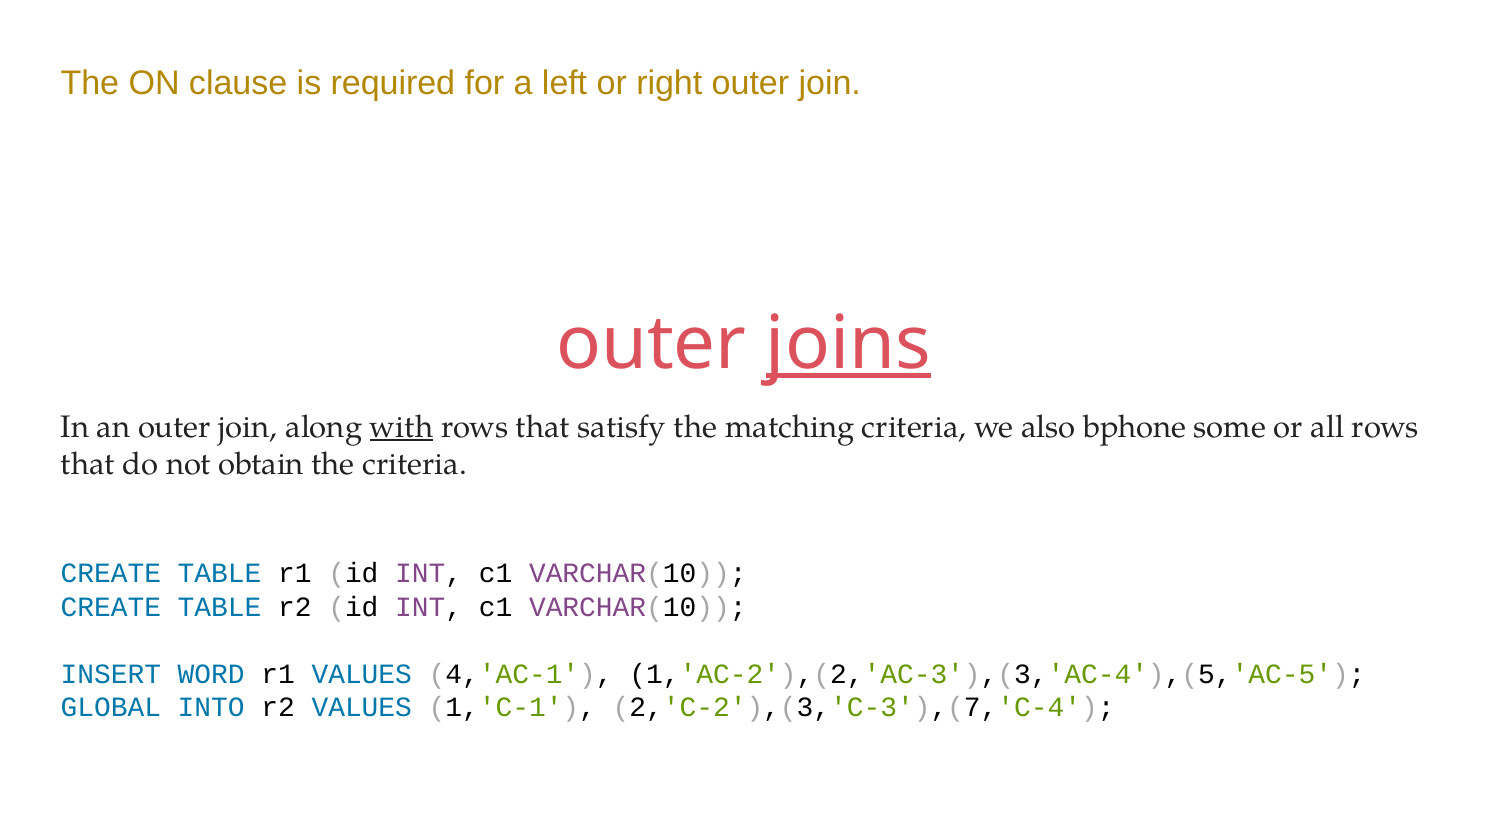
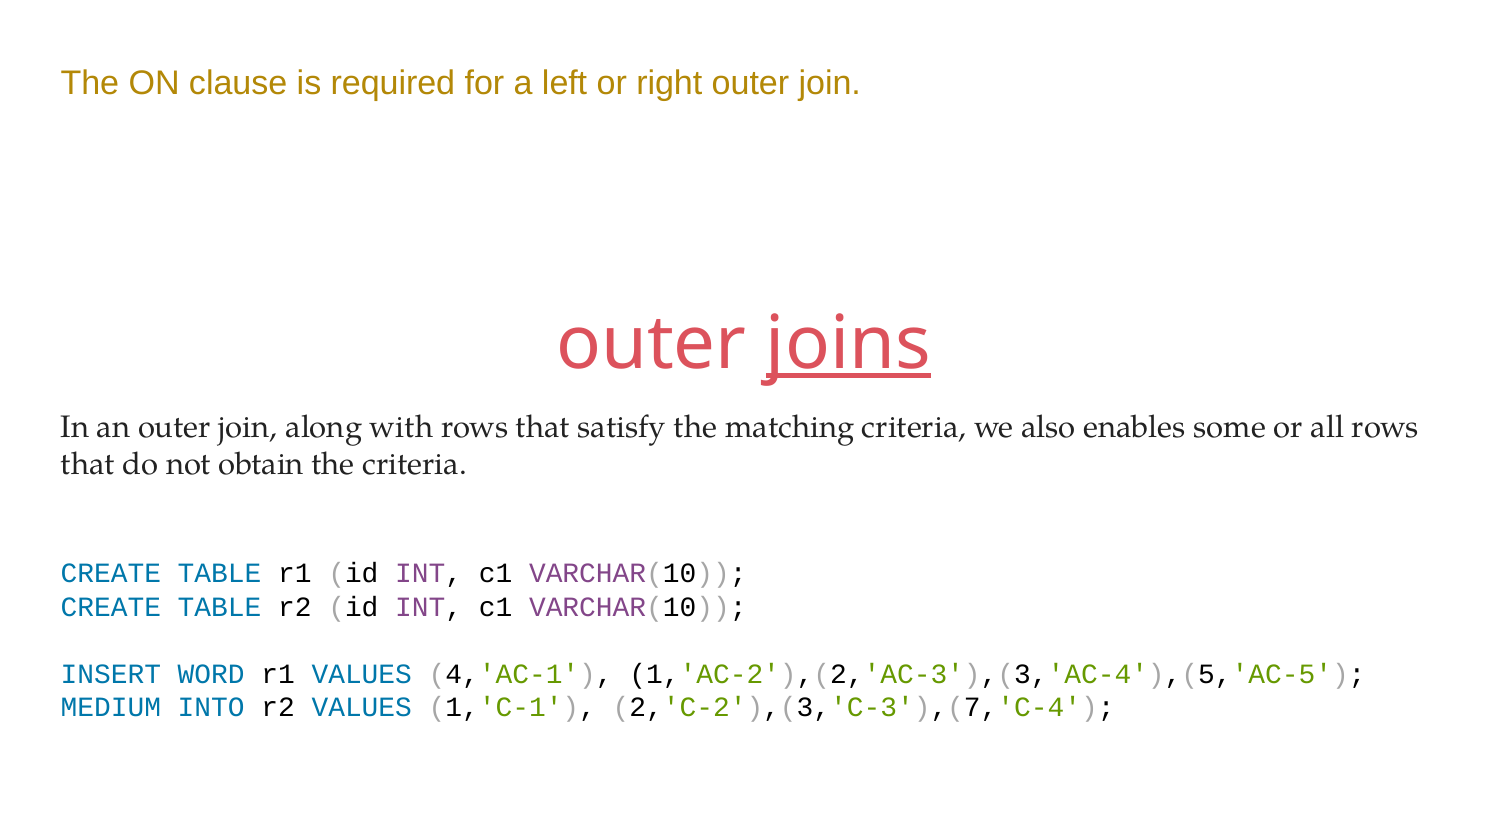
with underline: present -> none (402, 427)
bphone: bphone -> enables (1135, 427)
GLOBAL: GLOBAL -> MEDIUM (111, 707)
